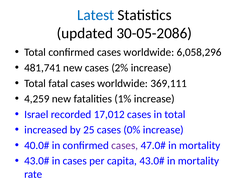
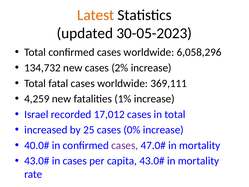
Latest colour: blue -> orange (96, 15)
30-05-2086: 30-05-2086 -> 30-05-2023 (154, 33)
481,741: 481,741 -> 134,732 (42, 68)
